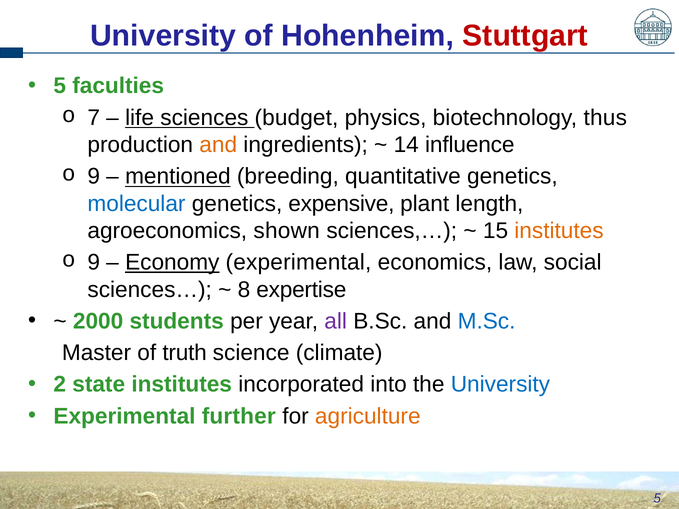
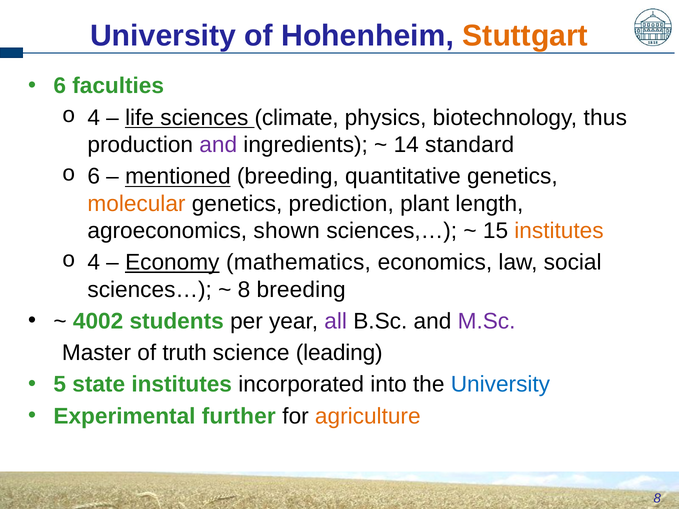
Stuttgart colour: red -> orange (525, 36)
5: 5 -> 6 (60, 86)
7: 7 -> 4 (94, 118)
budget: budget -> climate (297, 118)
and colour: orange -> purple (218, 145)
influence: influence -> standard (470, 145)
9: 9 -> 6 (94, 177)
molecular colour: blue -> orange (136, 204)
expensive: expensive -> prediction (341, 204)
9: 9 -> 4 (94, 263)
Economy experimental: experimental -> mathematics (298, 263)
8 expertise: expertise -> breeding (301, 290)
2000: 2000 -> 4002 (98, 321)
M.Sc colour: blue -> purple (487, 321)
climate: climate -> leading (339, 353)
2: 2 -> 5 (60, 385)
5: 5 -> 8 (657, 499)
